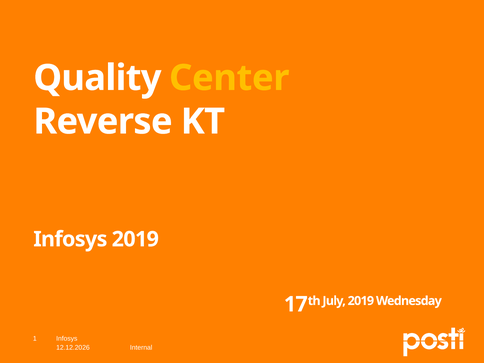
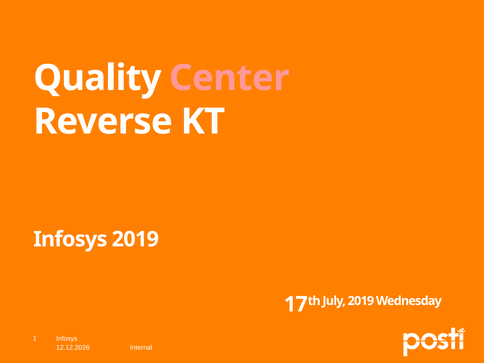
Center colour: yellow -> pink (229, 78)
